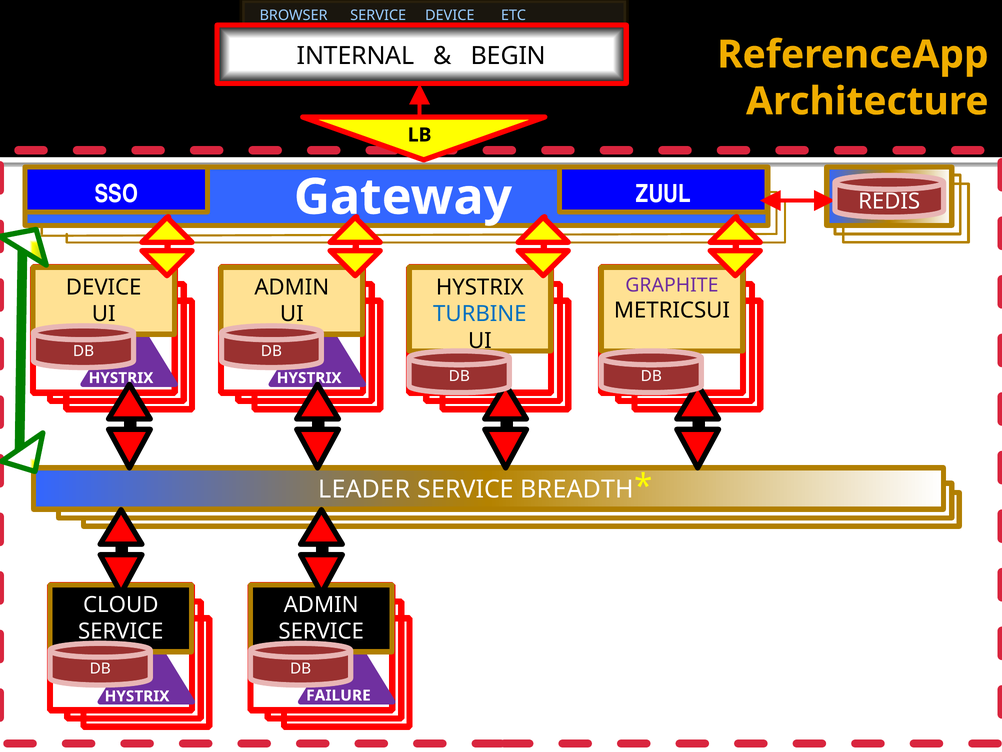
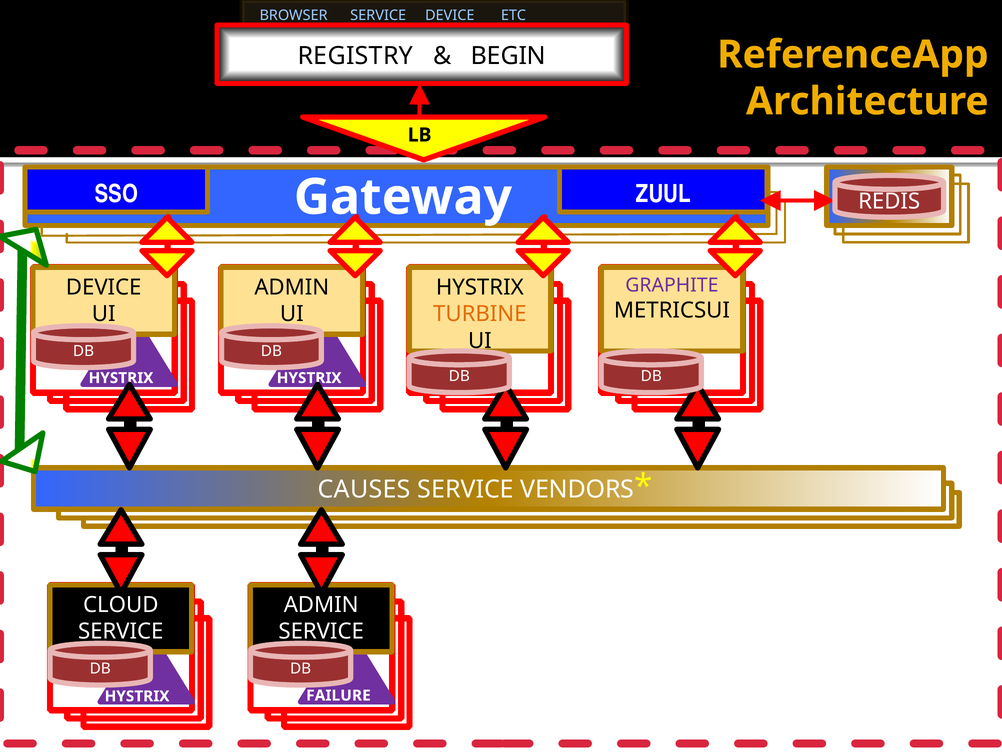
INTERNAL: INTERNAL -> REGISTRY (355, 56)
TURBINE colour: blue -> orange (480, 314)
LEADER: LEADER -> CAUSES (364, 489)
BREADTH: BREADTH -> VENDORS (577, 489)
